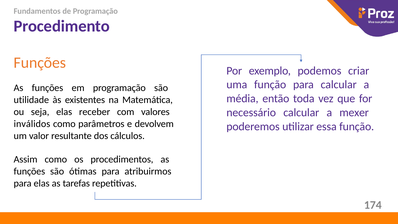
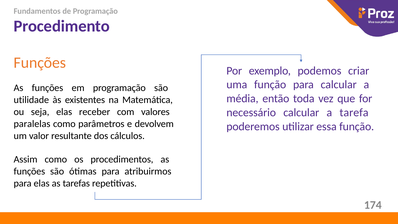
mexer: mexer -> tarefa (354, 112)
inválidos: inválidos -> paralelas (32, 124)
